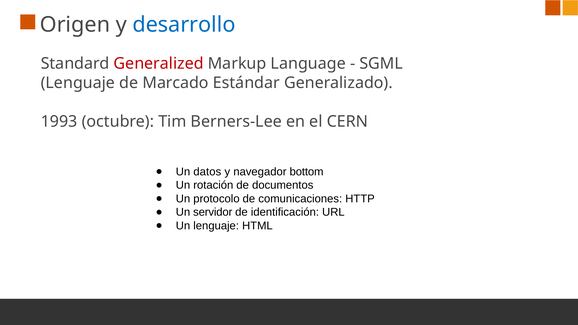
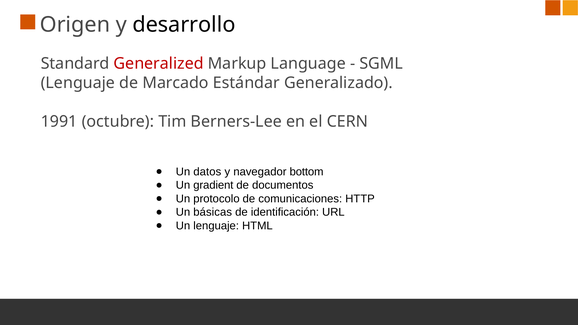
desarrollo colour: blue -> black (184, 25)
1993: 1993 -> 1991 (59, 122)
rotación: rotación -> gradient (213, 185)
servidor: servidor -> básicas (213, 212)
